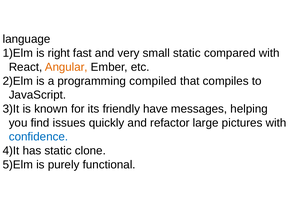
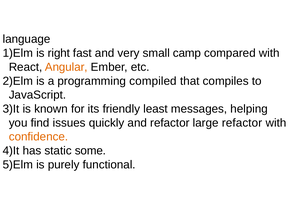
small static: static -> camp (187, 53)
have: have -> least (156, 109)
large pictures: pictures -> refactor (242, 123)
confidence colour: blue -> orange (38, 137)
clone: clone -> some (90, 151)
